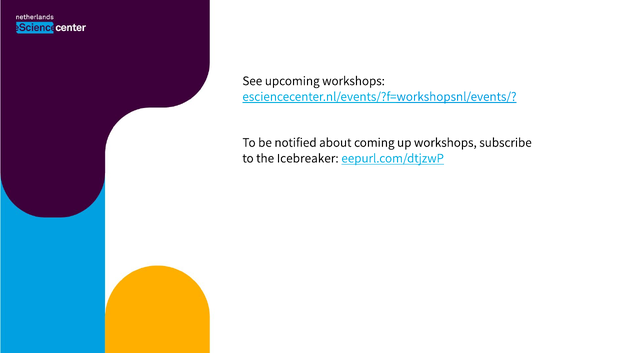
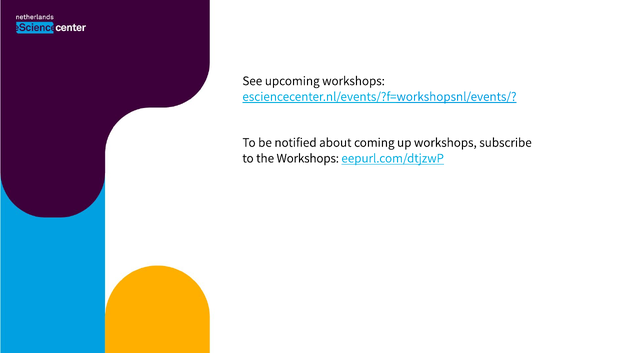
the Icebreaker: Icebreaker -> Workshops (308, 158)
